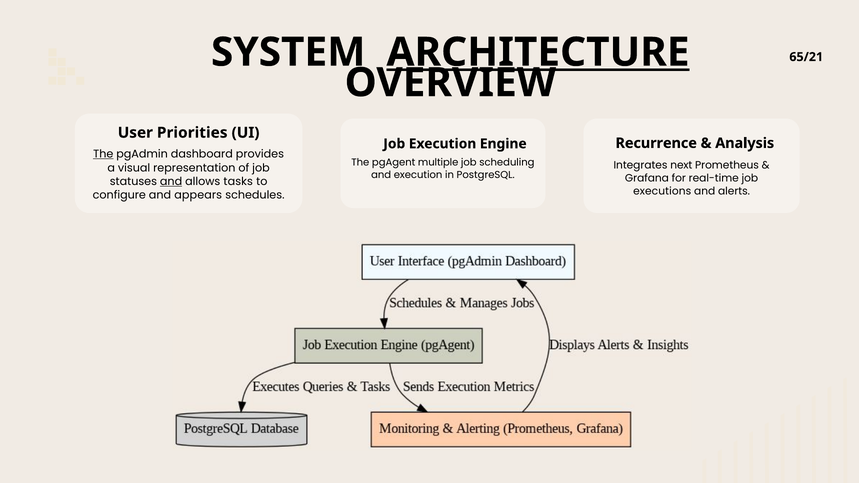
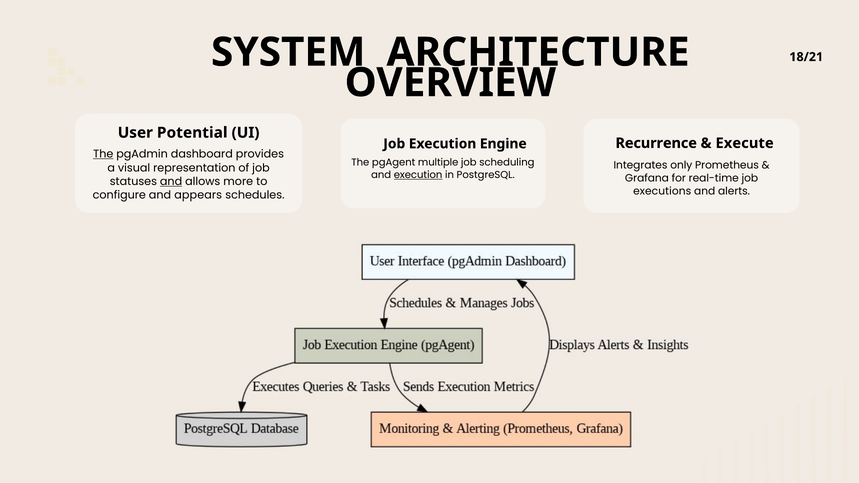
ARCHITECTURE underline: present -> none (538, 52)
65/21: 65/21 -> 18/21 (806, 57)
Priorities: Priorities -> Potential (192, 133)
Analysis: Analysis -> Execute (745, 143)
next: next -> only (681, 165)
execution underline: none -> present (418, 175)
tasks: tasks -> more (238, 182)
